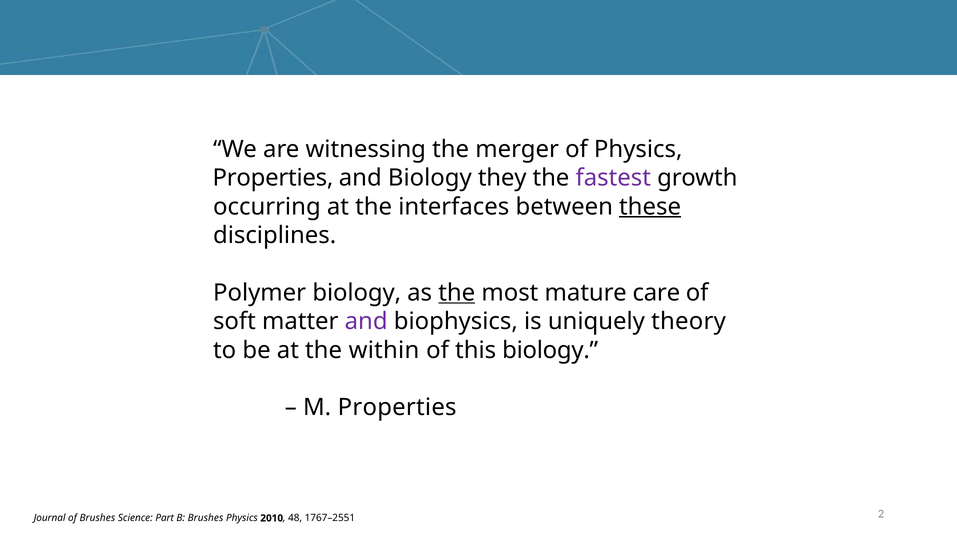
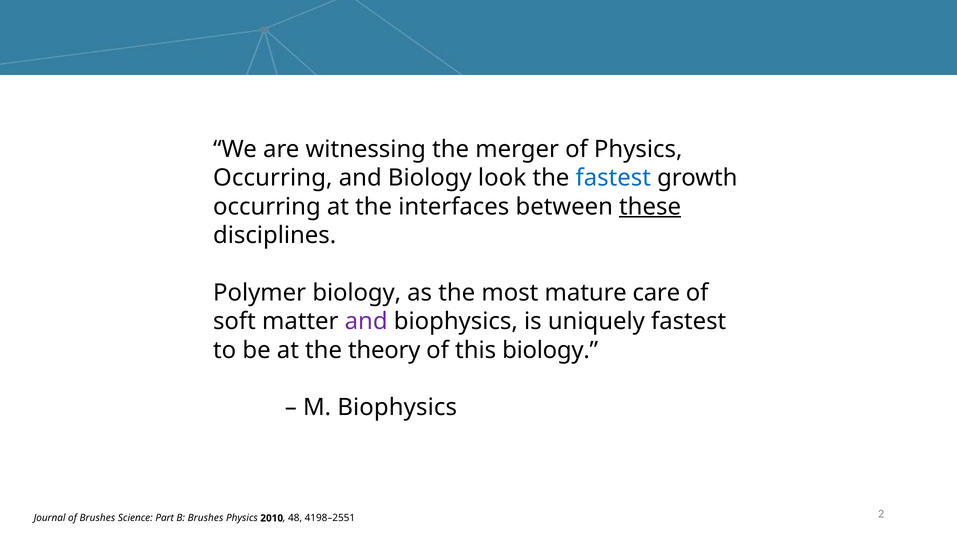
Properties: Properties -> Occurring (273, 178)
they: they -> look (502, 178)
fastest colour: purple -> blue (613, 178)
the underline: present -> none (457, 293)
uniquely theory: theory -> fastest (689, 322)
within: within -> theory (384, 350)
M Properties: Properties -> Biophysics (397, 408)
1767–2551: 1767–2551 -> 4198–2551 (330, 518)
